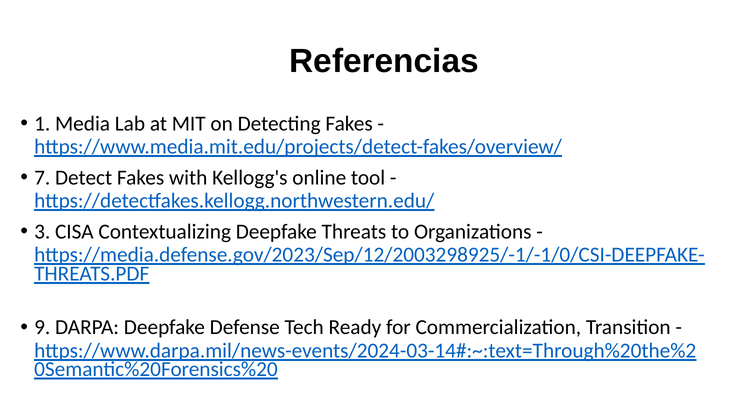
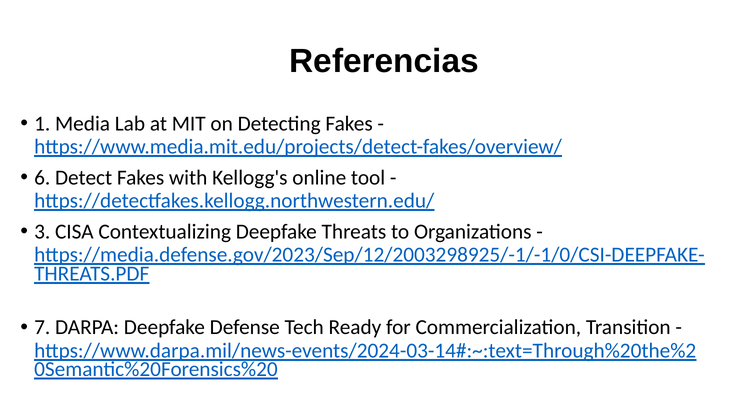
7: 7 -> 6 (42, 177)
9: 9 -> 7 (42, 327)
